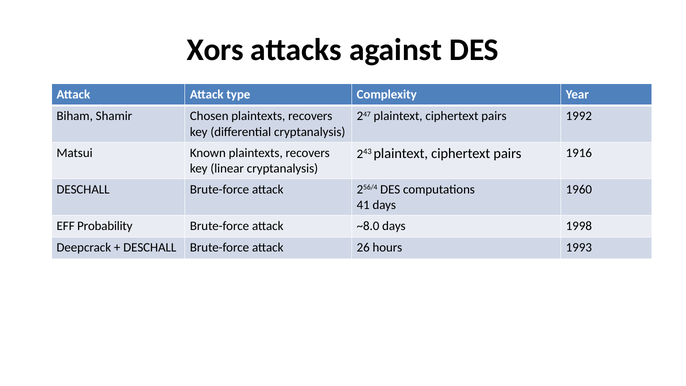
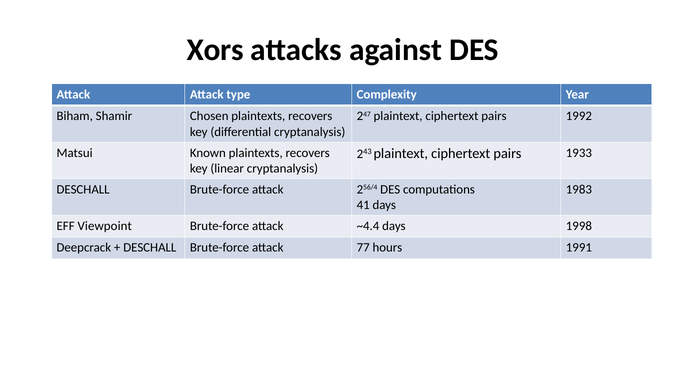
1916: 1916 -> 1933 (579, 153)
1960: 1960 -> 1983 (579, 189)
Probability: Probability -> Viewpoint (105, 226)
~8.0: ~8.0 -> ~4.4 (368, 226)
26: 26 -> 77 (363, 248)
1993: 1993 -> 1991 (579, 248)
